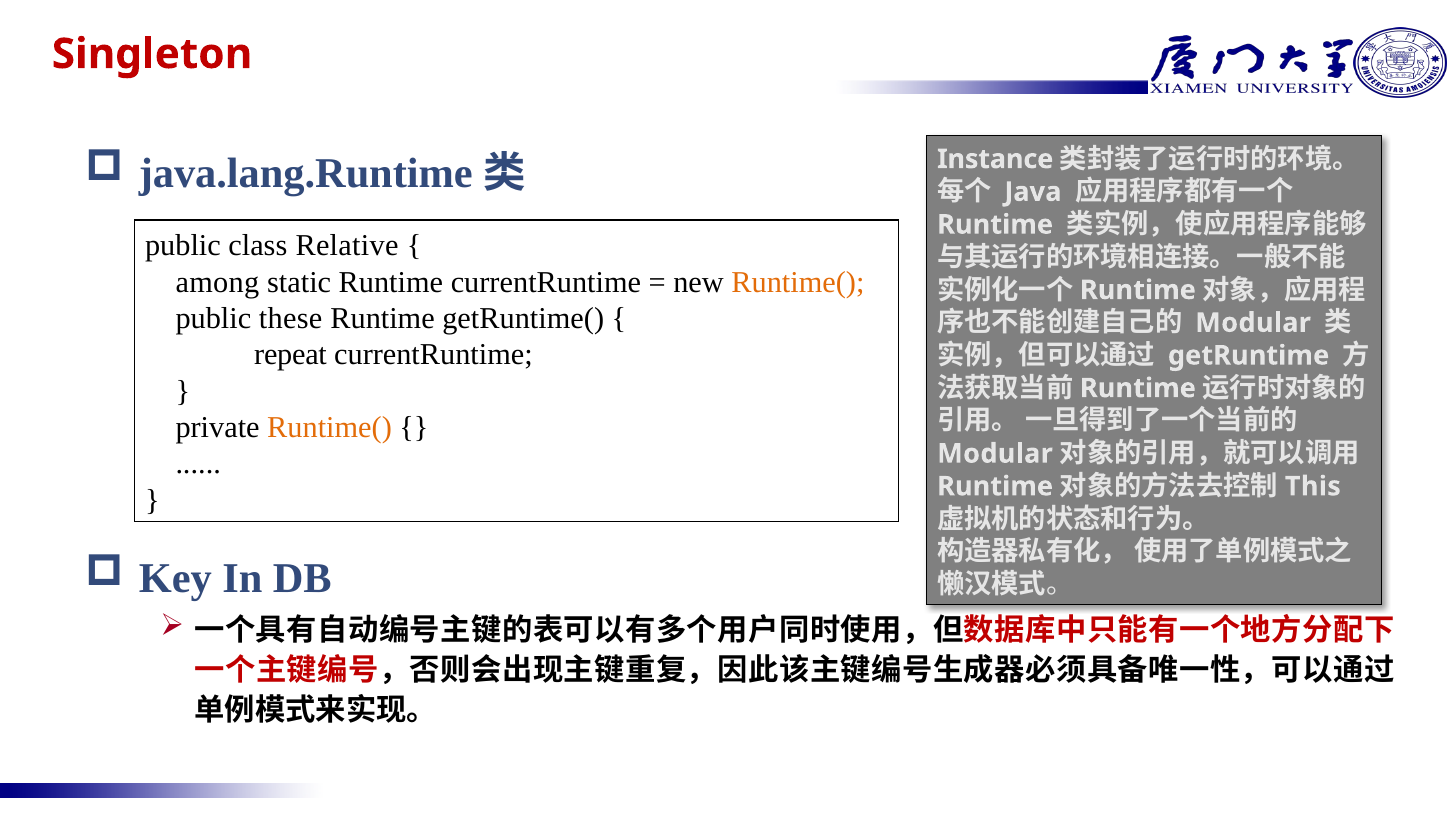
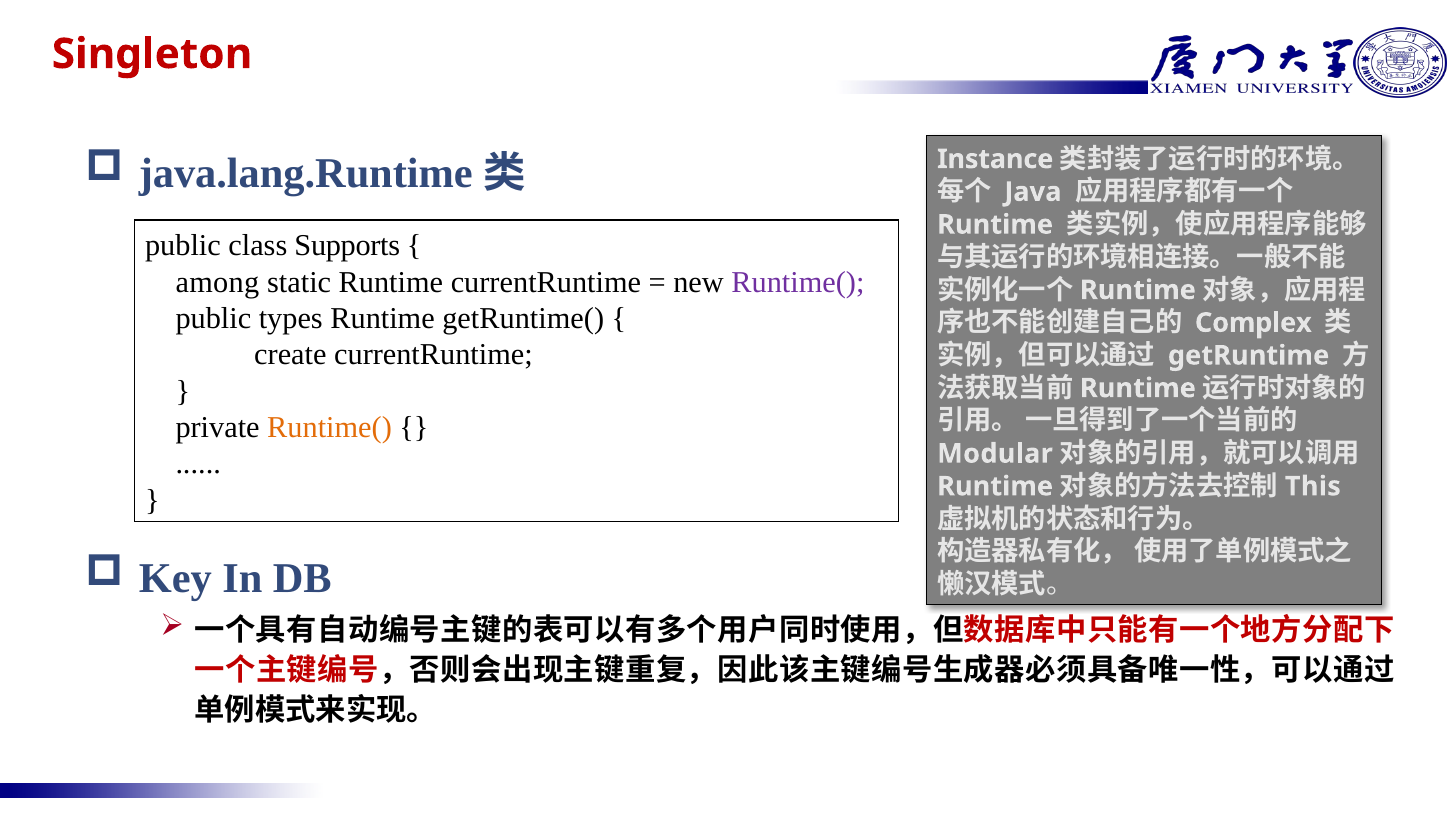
Relative: Relative -> Supports (347, 246)
Runtime( colour: orange -> purple (798, 282)
these: these -> types (291, 318)
Modular: Modular -> Complex (1253, 323)
repeat: repeat -> create (290, 355)
